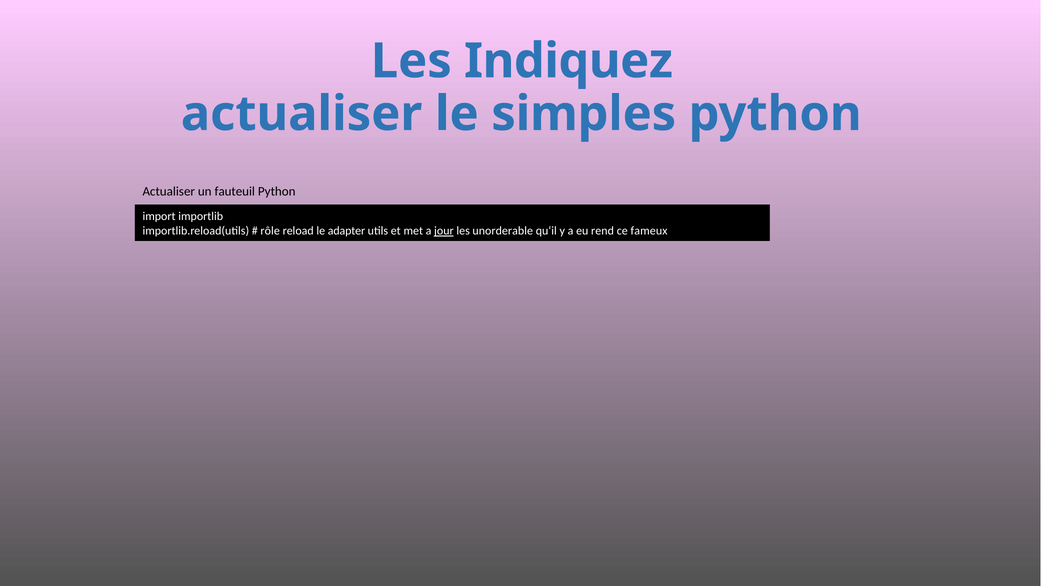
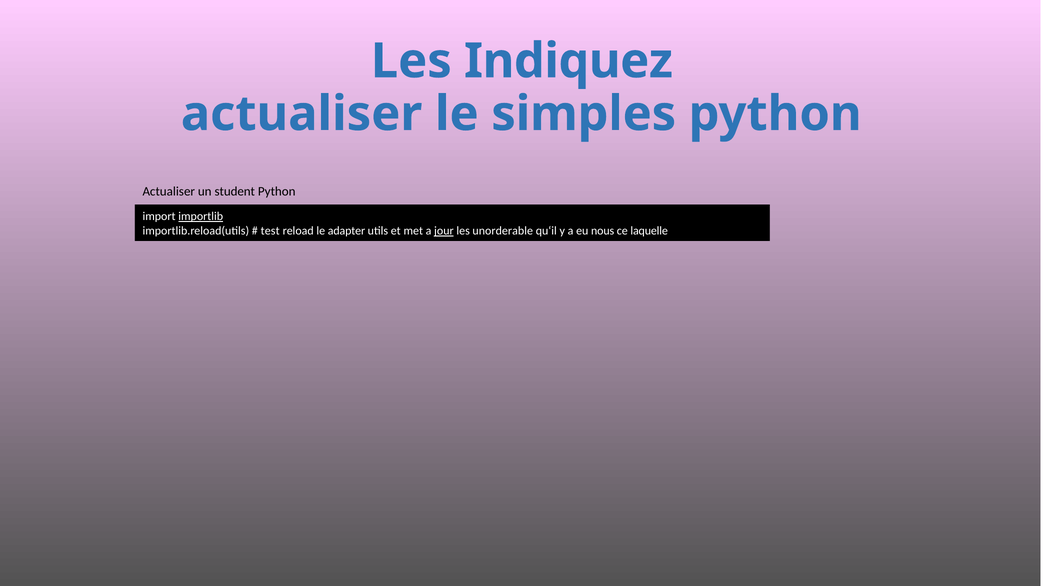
fauteuil: fauteuil -> student (235, 192)
importlib underline: none -> present (201, 217)
rôle: rôle -> test (270, 231)
rend: rend -> nous (603, 231)
fameux: fameux -> laquelle (649, 231)
